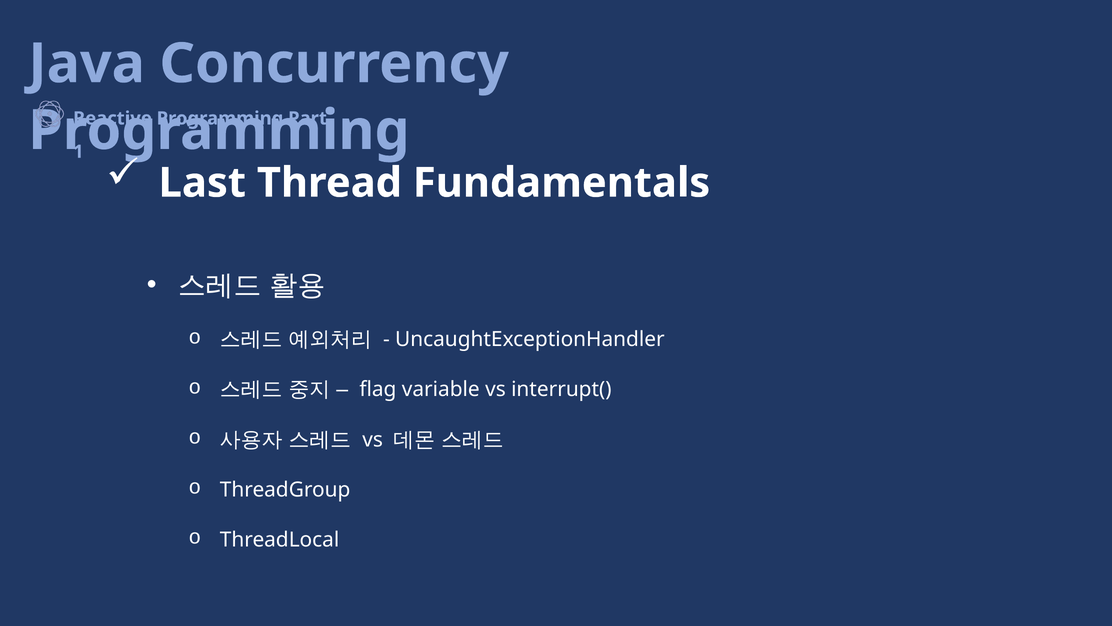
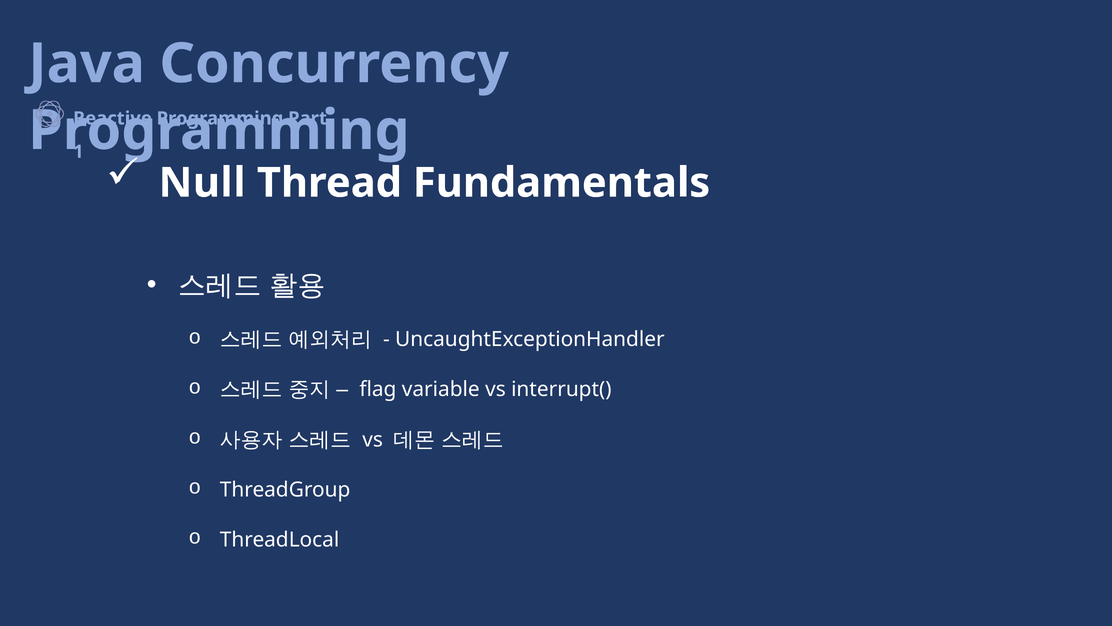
Last: Last -> Null (202, 183)
